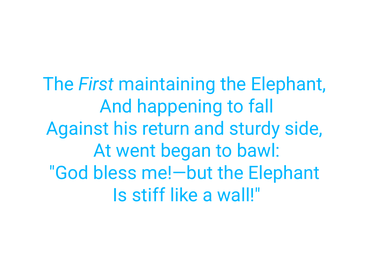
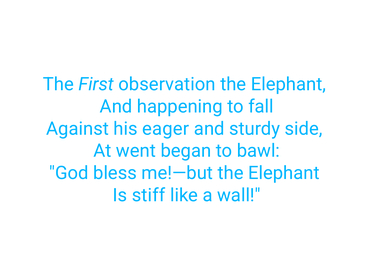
maintaining: maintaining -> observation (167, 84)
return: return -> eager (166, 129)
